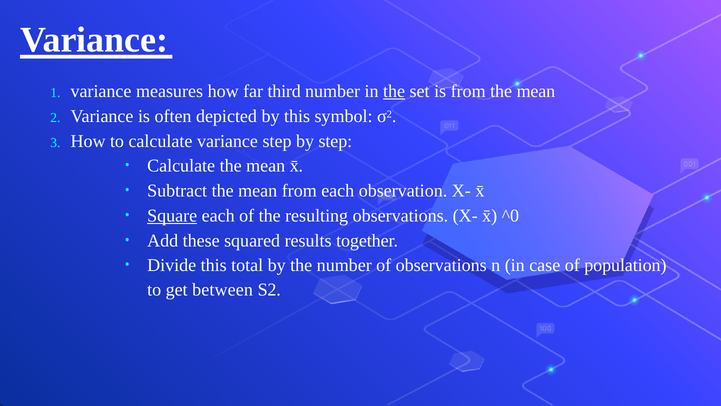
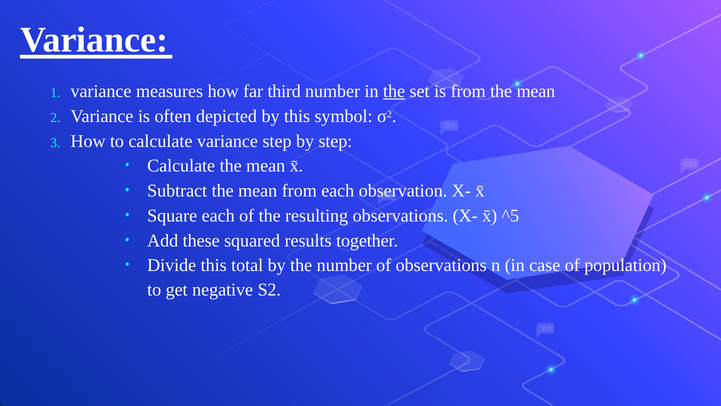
Square underline: present -> none (172, 216)
^0: ^0 -> ^5 (510, 216)
between: between -> negative (223, 290)
